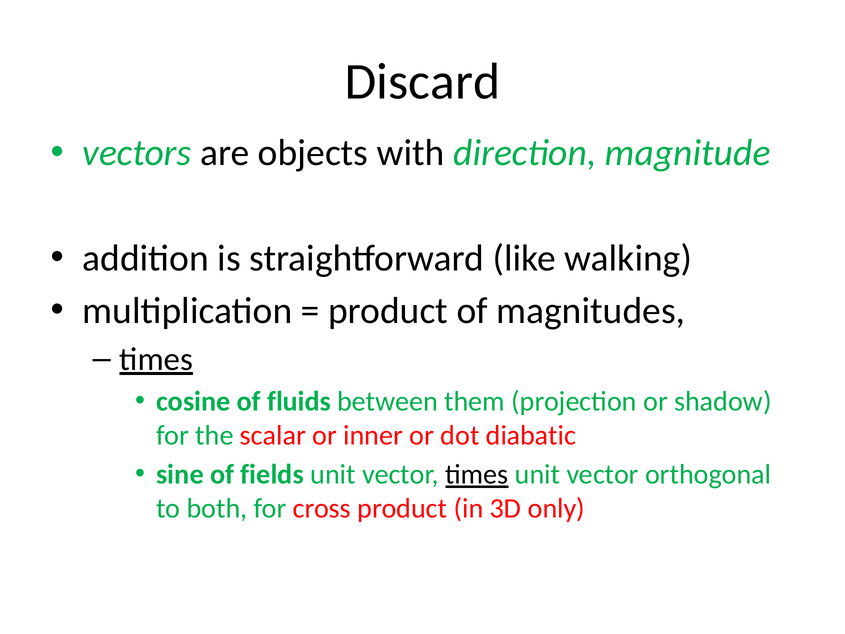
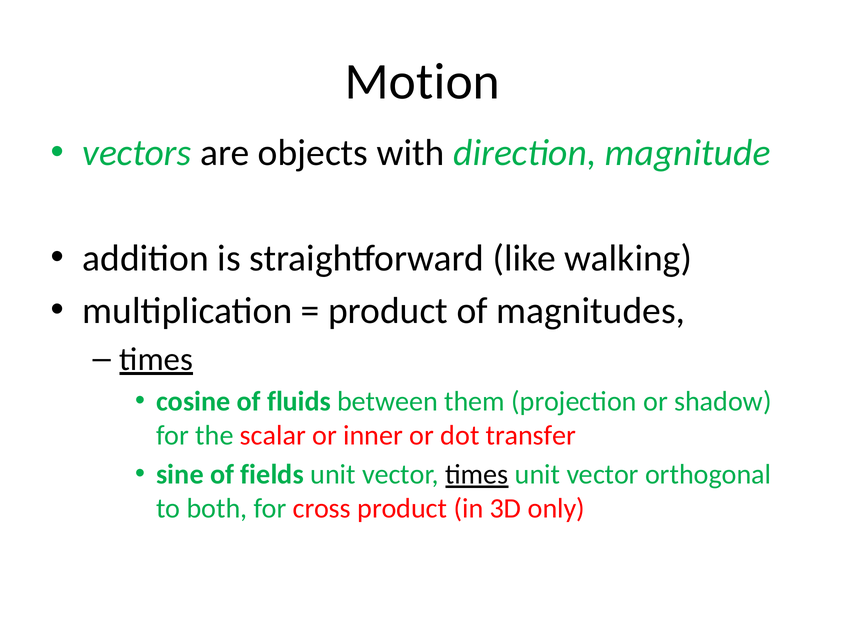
Discard: Discard -> Motion (422, 82)
diabatic: diabatic -> transfer (531, 435)
